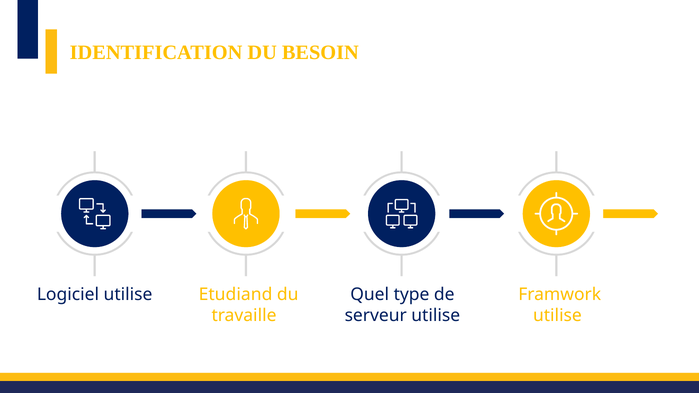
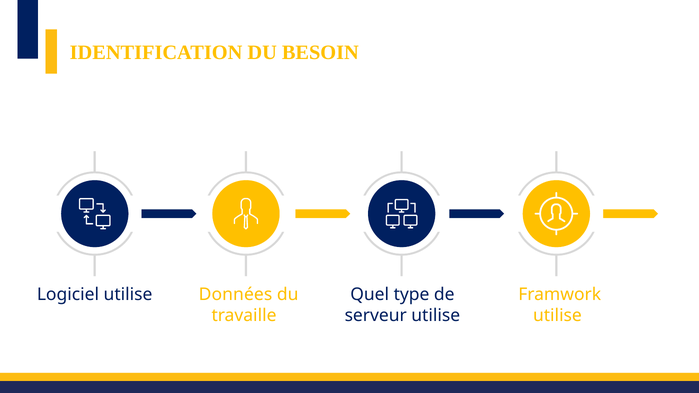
Etudiand: Etudiand -> Données (235, 295)
